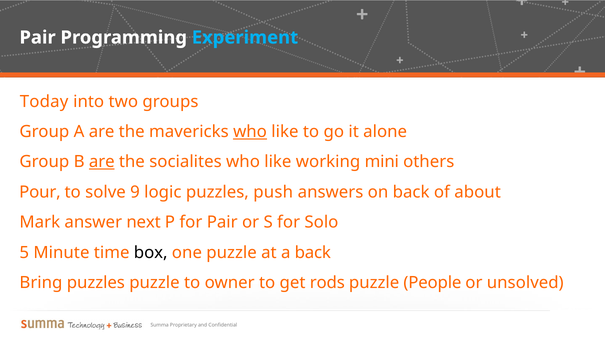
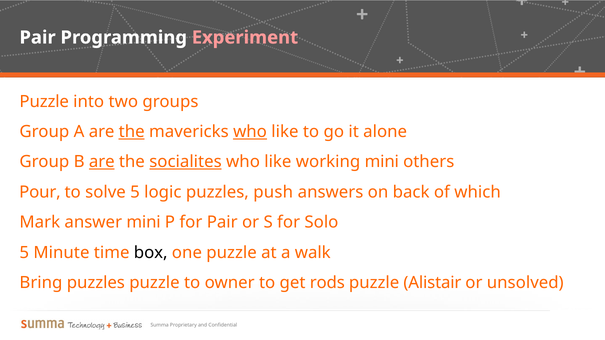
Experiment colour: light blue -> pink (245, 38)
Today: Today -> Puzzle (44, 102)
the underline: none -> present (132, 132)
socialites underline: none -> present (185, 162)
solve 9: 9 -> 5 (135, 193)
about: about -> which (478, 193)
answer next: next -> mini (144, 223)
a back: back -> walk (313, 253)
People: People -> Alistair (432, 283)
